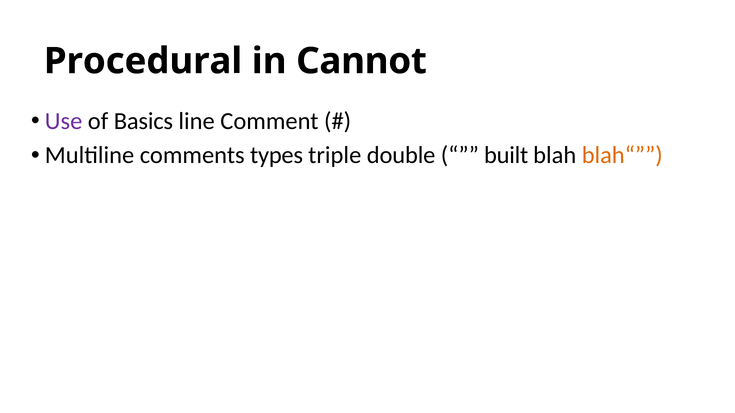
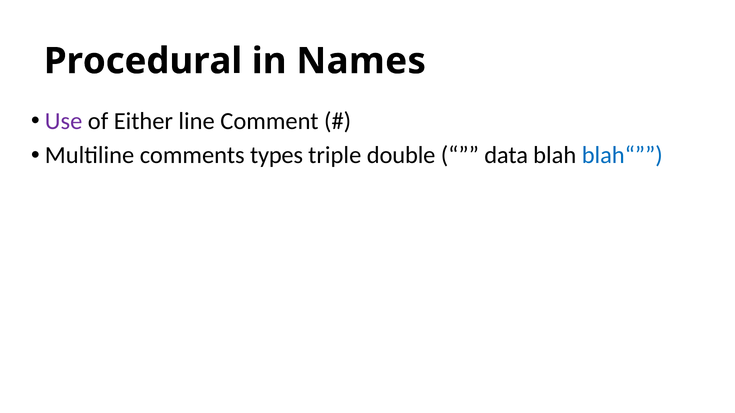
Cannot: Cannot -> Names (361, 61)
Basics: Basics -> Either (143, 121)
built: built -> data (506, 156)
blah“ colour: orange -> blue (622, 156)
